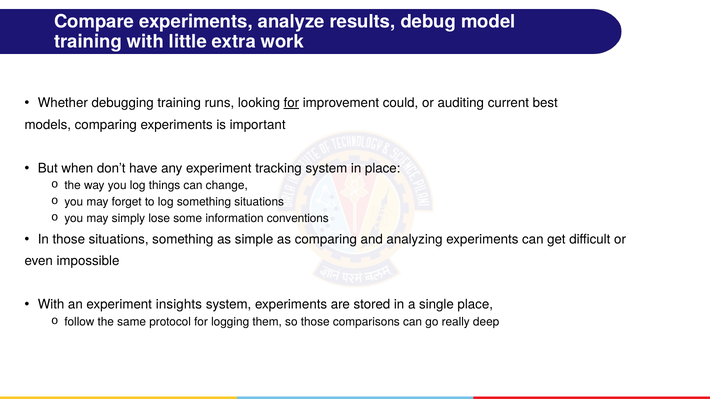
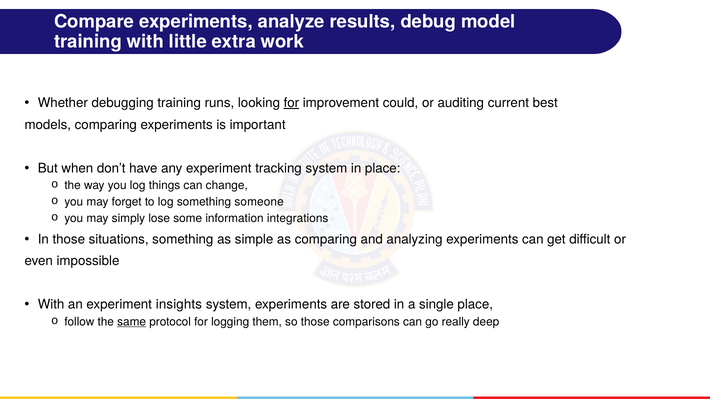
something situations: situations -> someone (259, 202)
conventions: conventions -> integrations (298, 218)
same underline: none -> present (132, 322)
